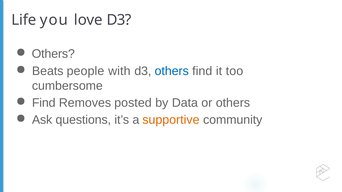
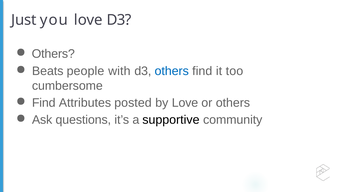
Life: Life -> Just (24, 20)
Removes: Removes -> Attributes (85, 103)
by Data: Data -> Love (185, 103)
supportive colour: orange -> black (171, 120)
